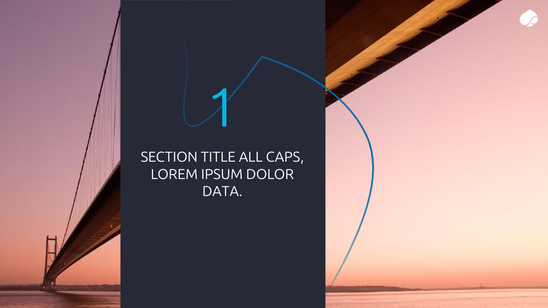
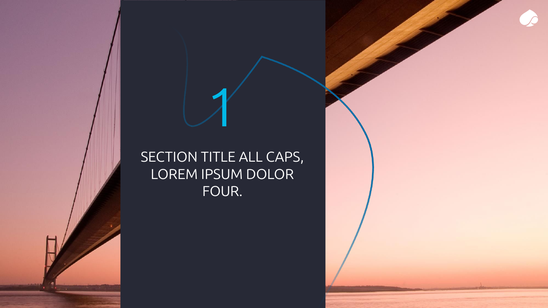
DATA: DATA -> FOUR (222, 192)
